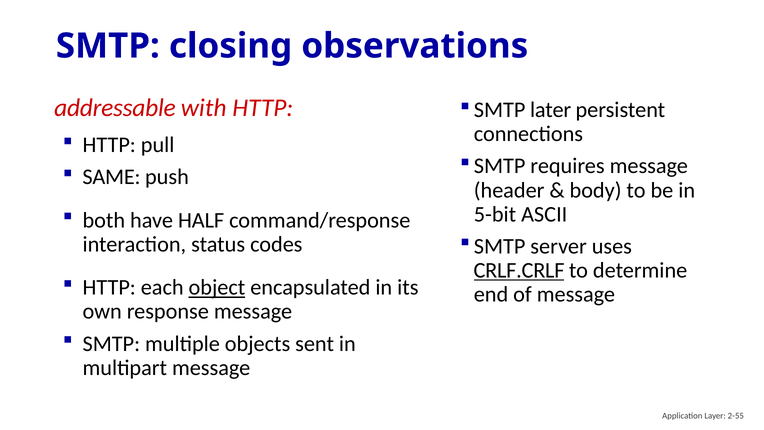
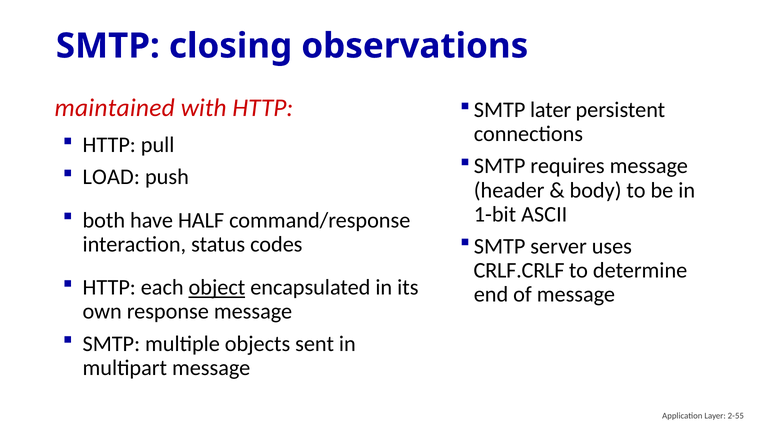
addressable: addressable -> maintained (115, 108)
SAME: SAME -> LOAD (111, 177)
5-bit: 5-bit -> 1-bit (495, 214)
CRLF.CRLF underline: present -> none (519, 270)
